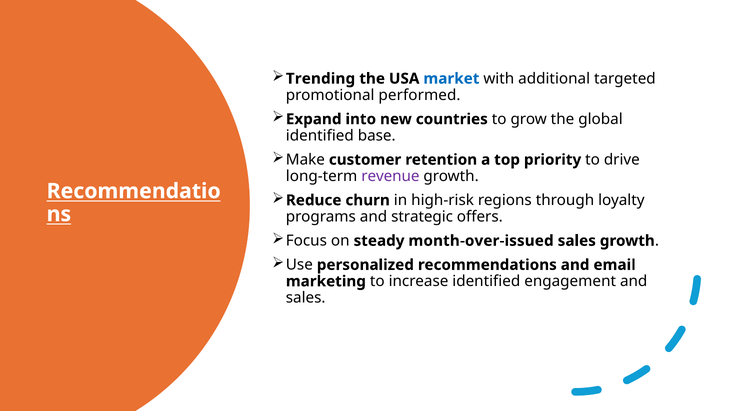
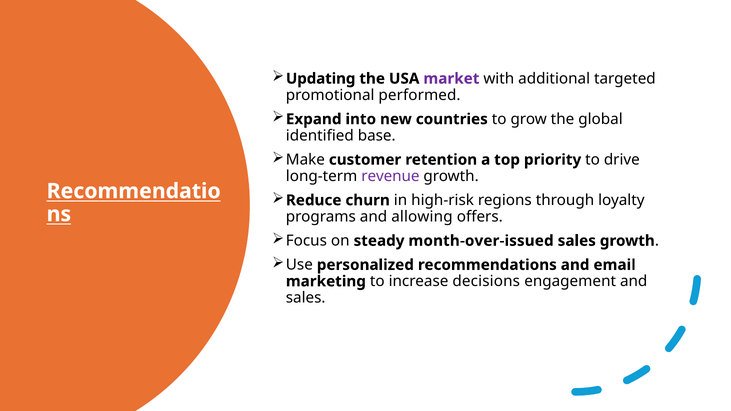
Trending: Trending -> Updating (321, 79)
market colour: blue -> purple (451, 79)
strategic: strategic -> allowing (422, 217)
increase identified: identified -> decisions (486, 281)
